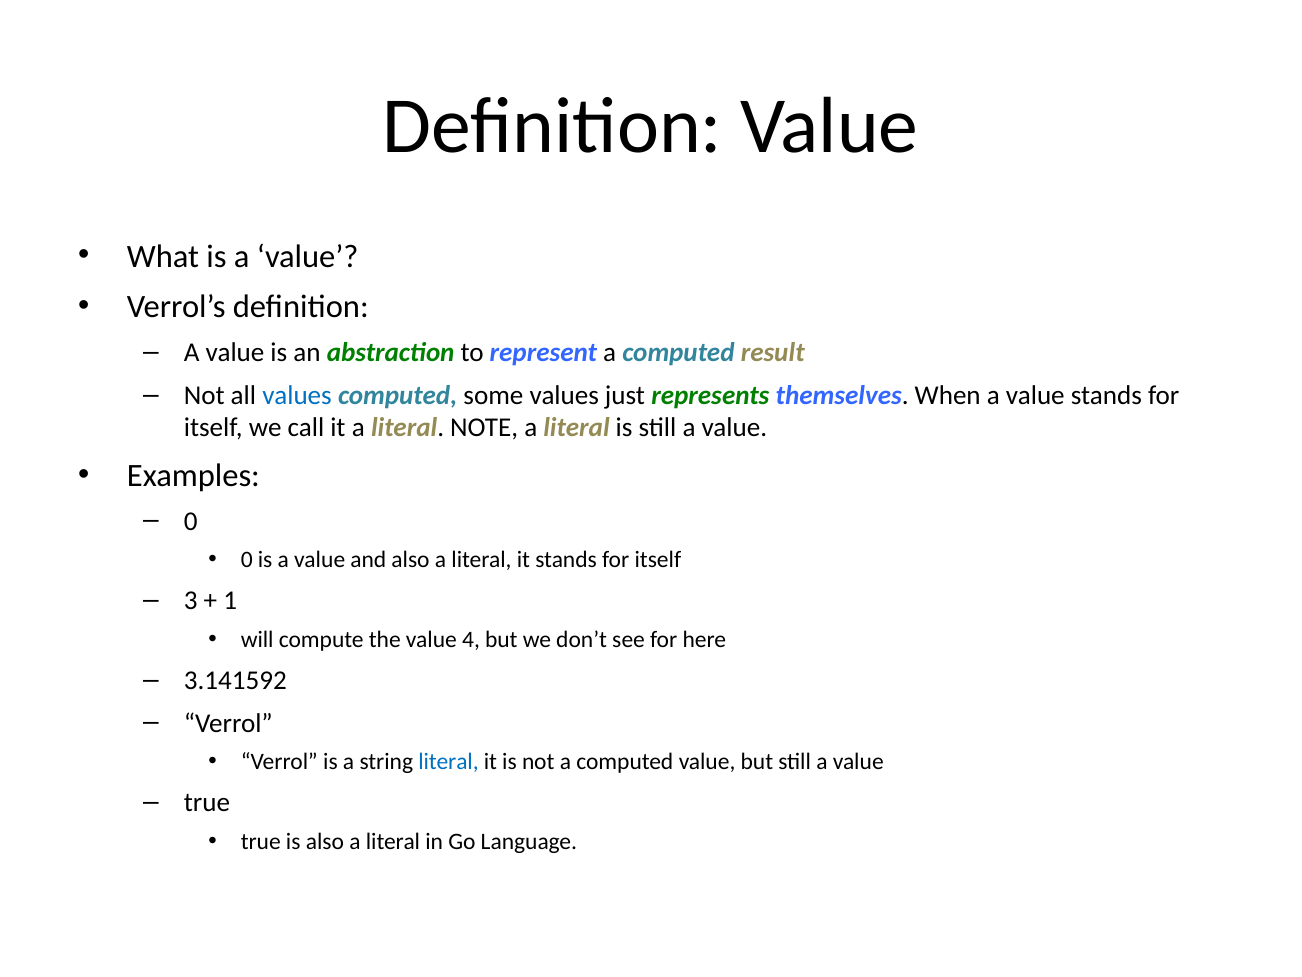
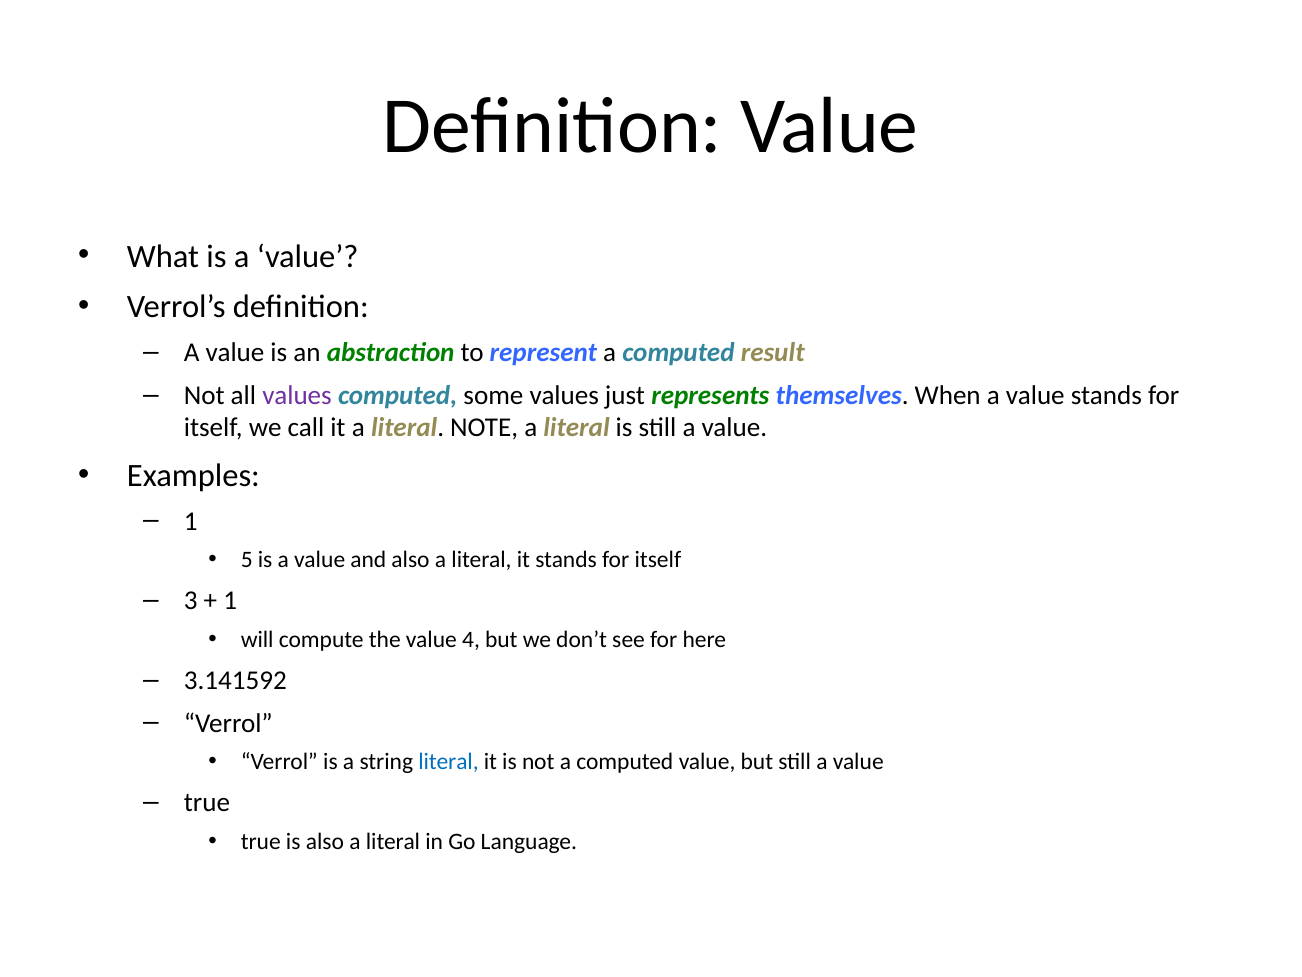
values colour: blue -> purple (297, 395)
0: 0 -> 1 (191, 521)
0: 0 -> 5 (247, 560)
